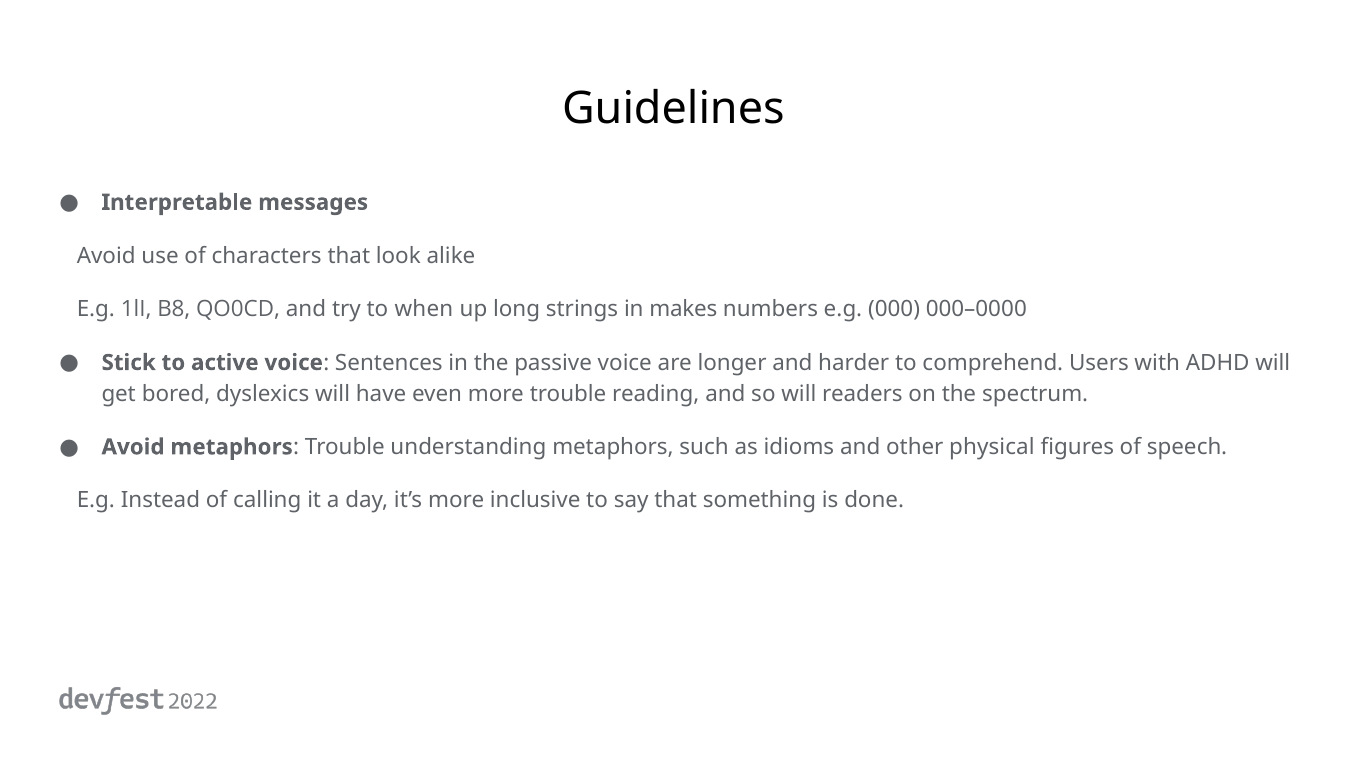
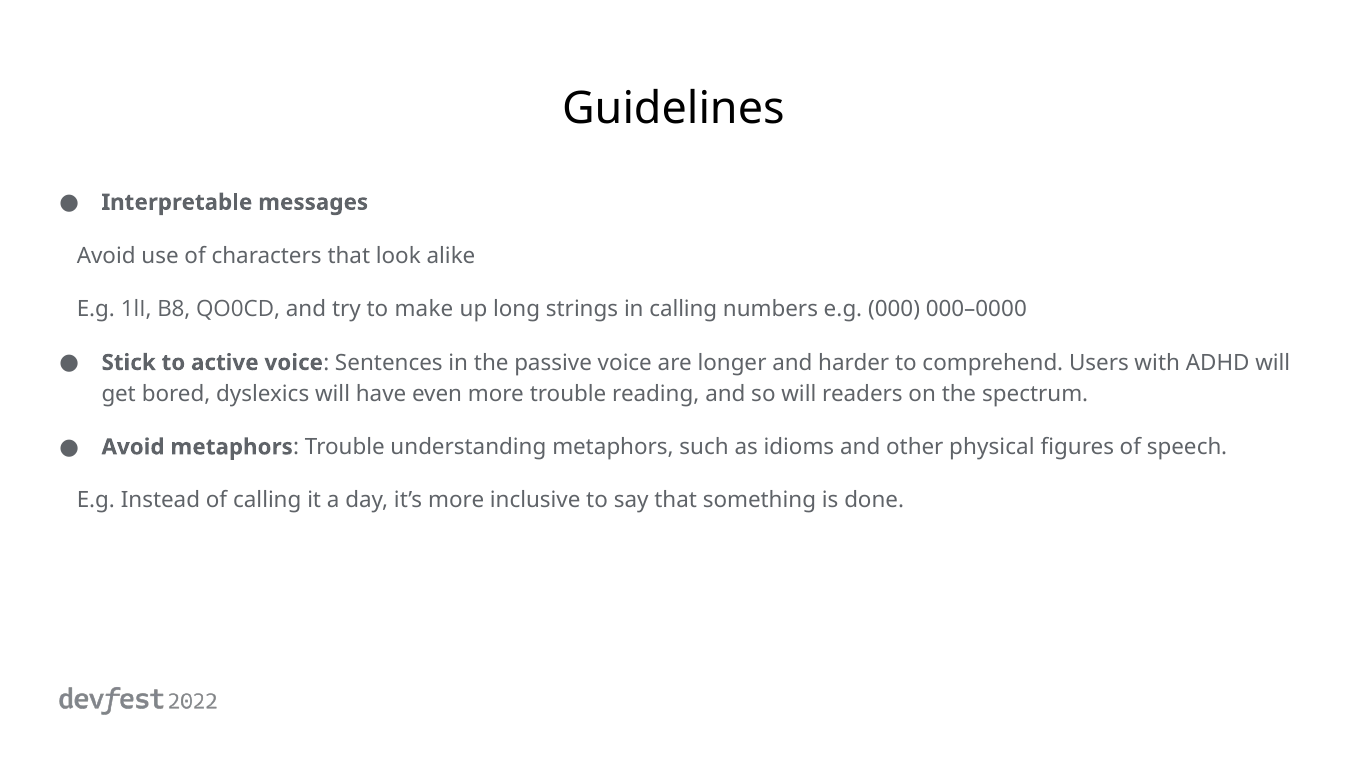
when: when -> make (424, 309)
in makes: makes -> calling (683, 309)
